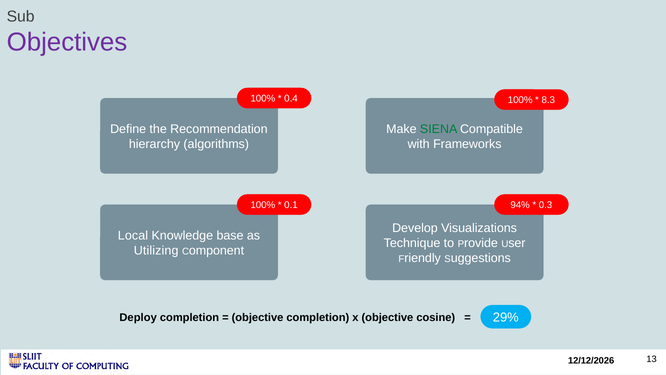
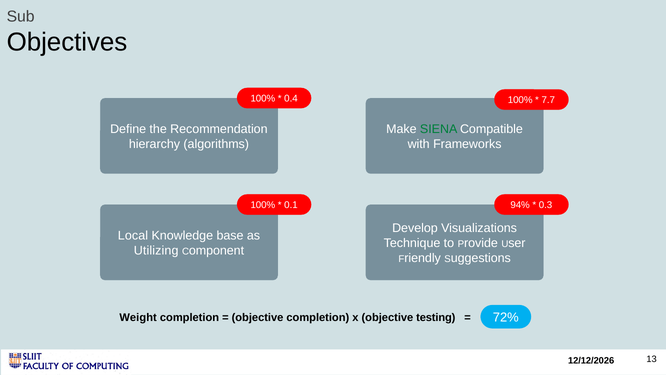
Objectives colour: purple -> black (67, 42)
8.3: 8.3 -> 7.7 (548, 100)
29%: 29% -> 72% (506, 317)
Deploy: Deploy -> Weight (138, 318)
cosine: cosine -> testing (436, 318)
